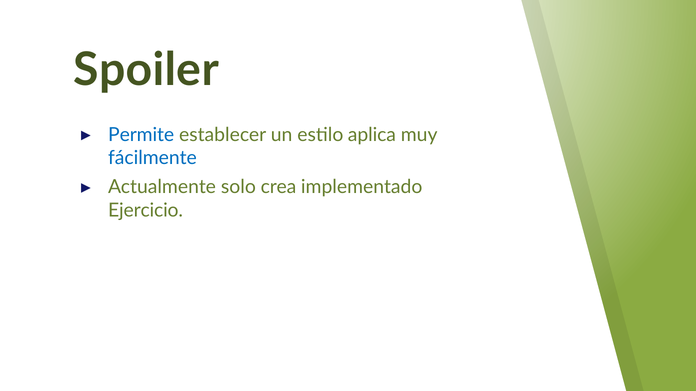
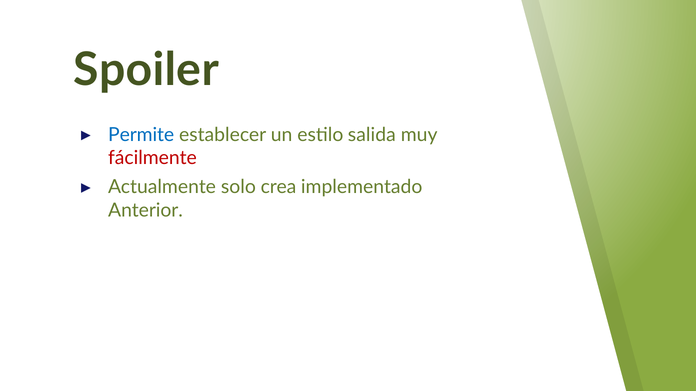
aplica: aplica -> salida (372, 135)
fácilmente colour: blue -> red (152, 158)
Ejercicio: Ejercicio -> Anterior (145, 210)
